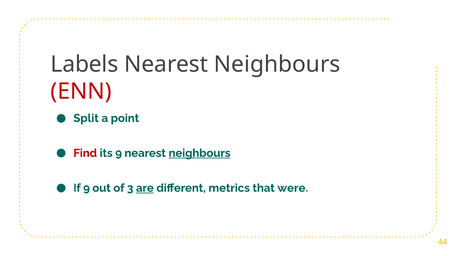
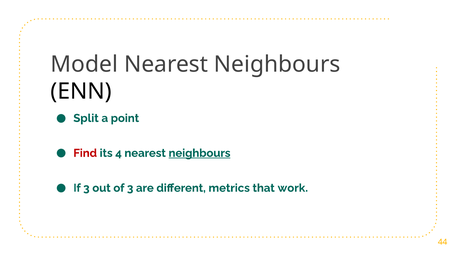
Labels: Labels -> Model (84, 64)
ENN colour: red -> black (81, 92)
its 9: 9 -> 4 (119, 153)
If 9: 9 -> 3 (86, 188)
are underline: present -> none (145, 188)
were: were -> work (293, 188)
